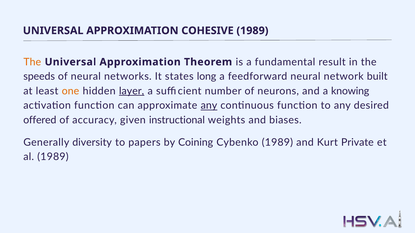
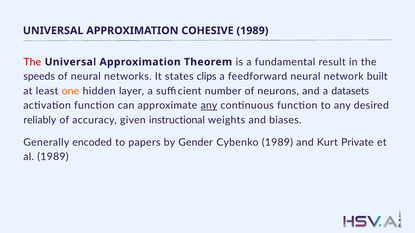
The colour: orange -> red (32, 62)
long: long -> clips (207, 77)
layer underline: present -> none (132, 91)
knowing: knowing -> datasets (350, 91)
offered: offered -> reliably (40, 120)
diversity: diversity -> encoded (92, 143)
Coining: Coining -> Gender (196, 143)
